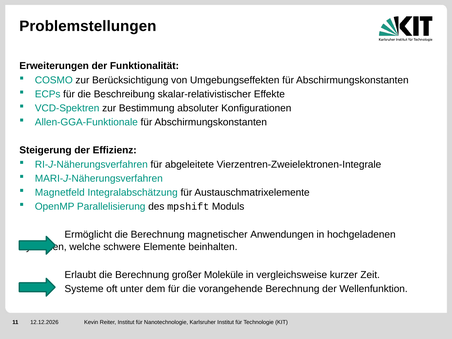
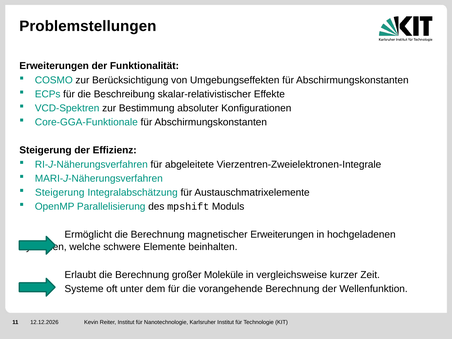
Allen-GGA-Funktionale: Allen-GGA-Funktionale -> Core-GGA-Funktionale (86, 122)
Magnetfeld: Magnetfeld -> Steigerung (60, 192)
magnetischer Anwendungen: Anwendungen -> Erweiterungen (282, 235)
